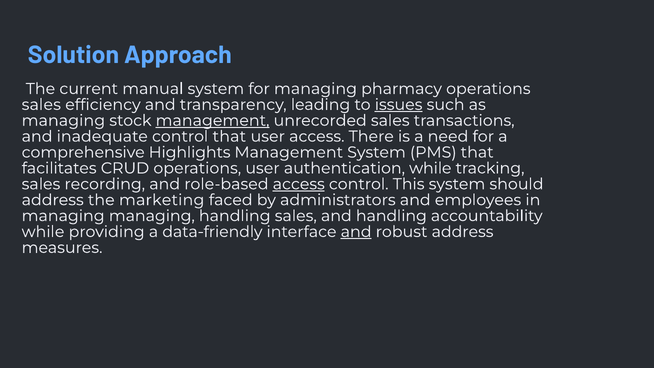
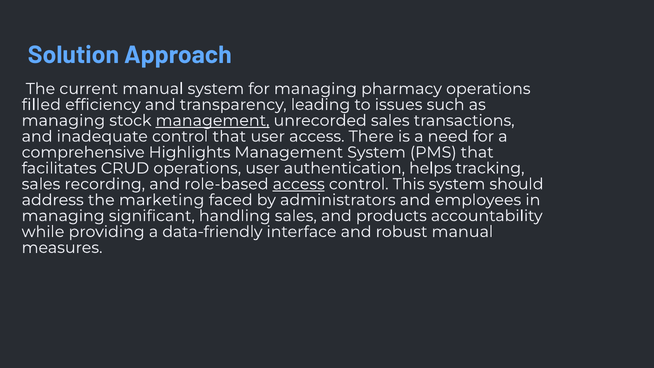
sales: sales -> filled (41, 105)
issues underline: present -> none (399, 105)
authentication while: while -> helps (430, 168)
managing managing: managing -> significant (152, 216)
and handling: handling -> products (391, 216)
and underline: present -> none (356, 232)
robust address: address -> manual (462, 232)
